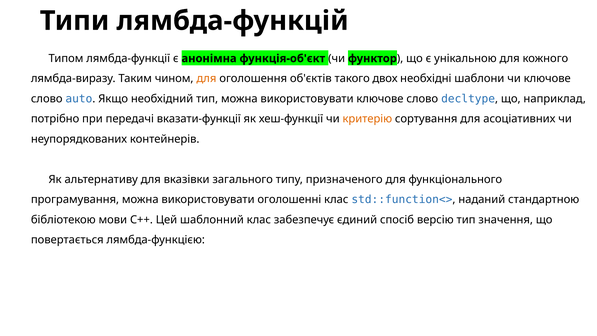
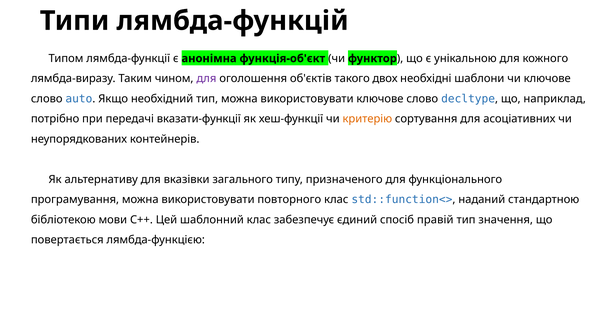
для colour: orange -> purple (206, 79)
оголошенні: оголошенні -> повторного (289, 199)
версію: версію -> правій (435, 220)
